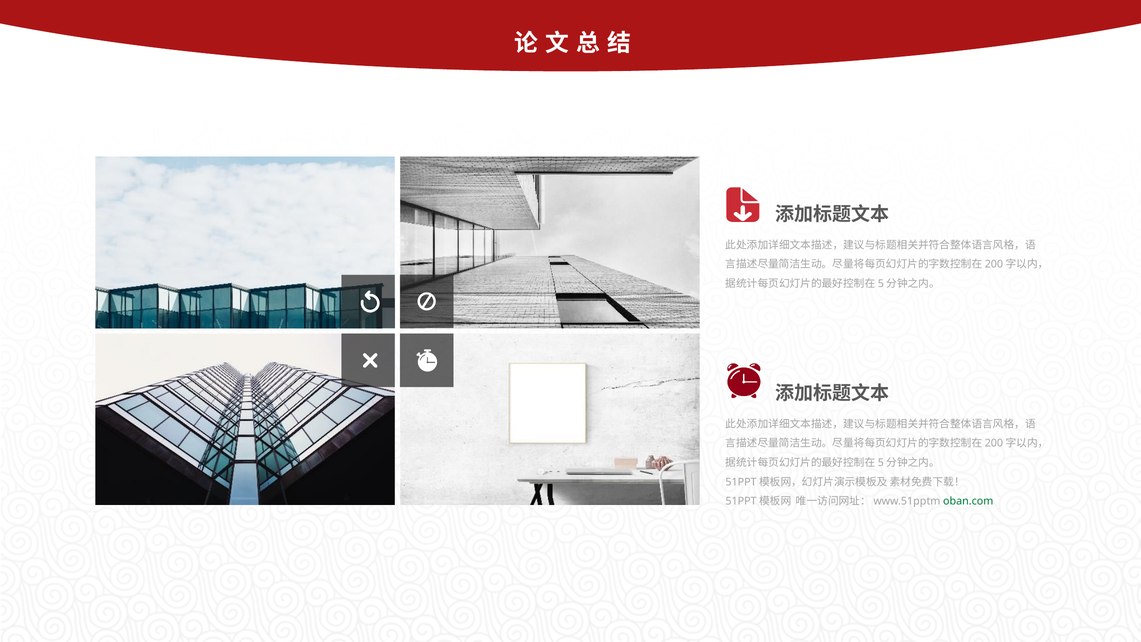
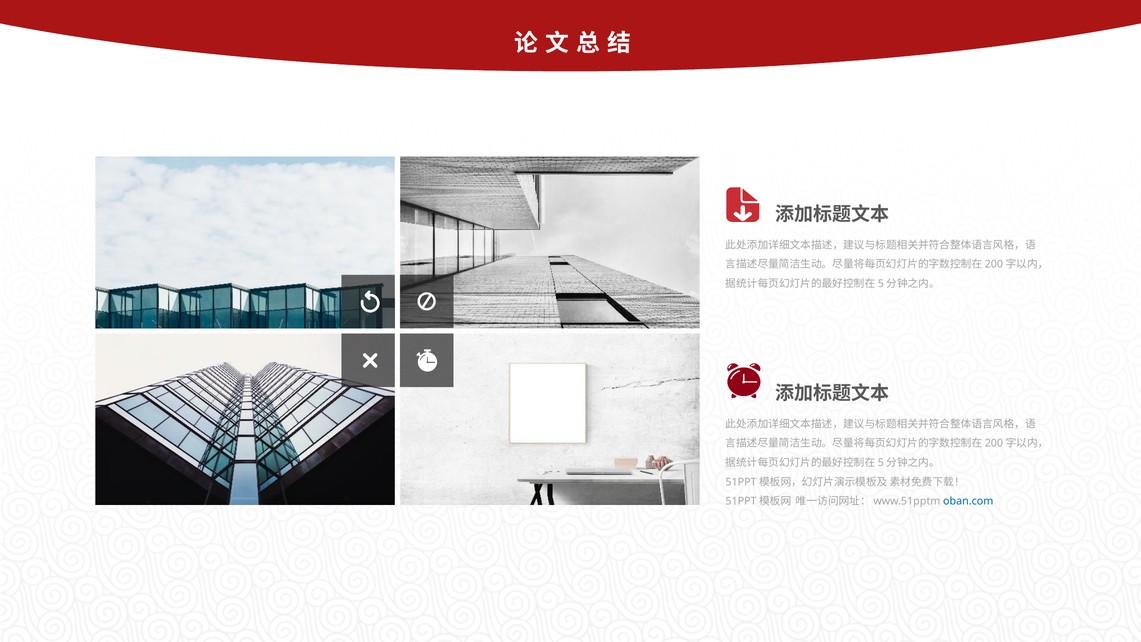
oban.com colour: green -> blue (968, 501)
